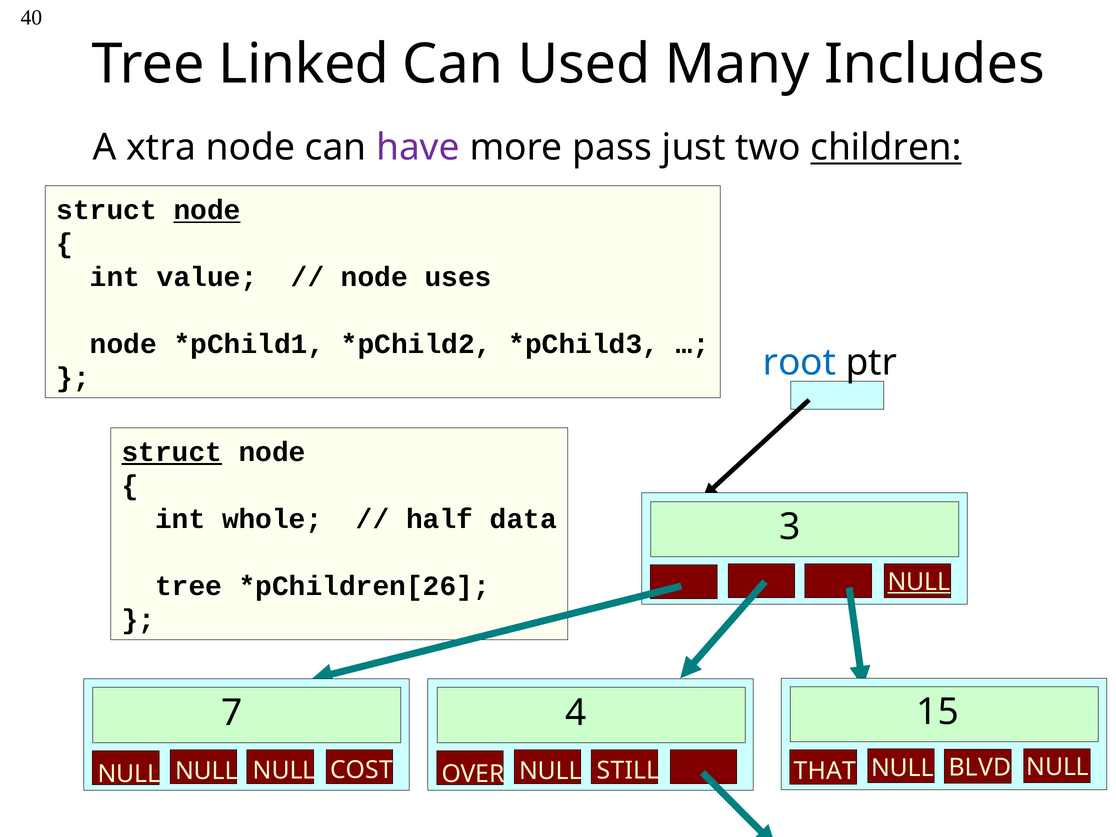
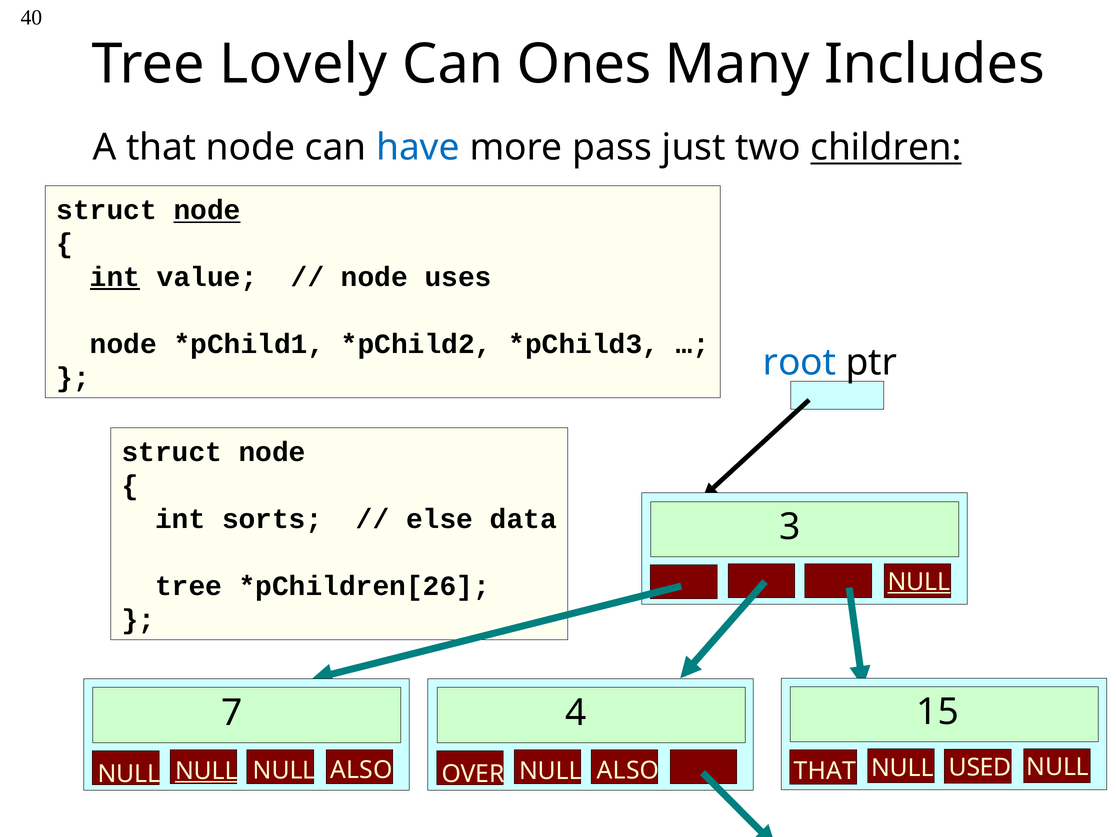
Linked: Linked -> Lovely (303, 64)
Used: Used -> Ones (584, 64)
A xtra: xtra -> that (161, 148)
have colour: purple -> blue (418, 148)
int underline: none -> present (115, 277)
struct underline: present -> none (172, 452)
whole: whole -> sorts (272, 519)
half: half -> else (440, 519)
BLVD: BLVD -> USED (980, 767)
NULL underline: none -> present (206, 771)
COST: COST -> ALSO (361, 770)
STILL: STILL -> ALSO (628, 771)
